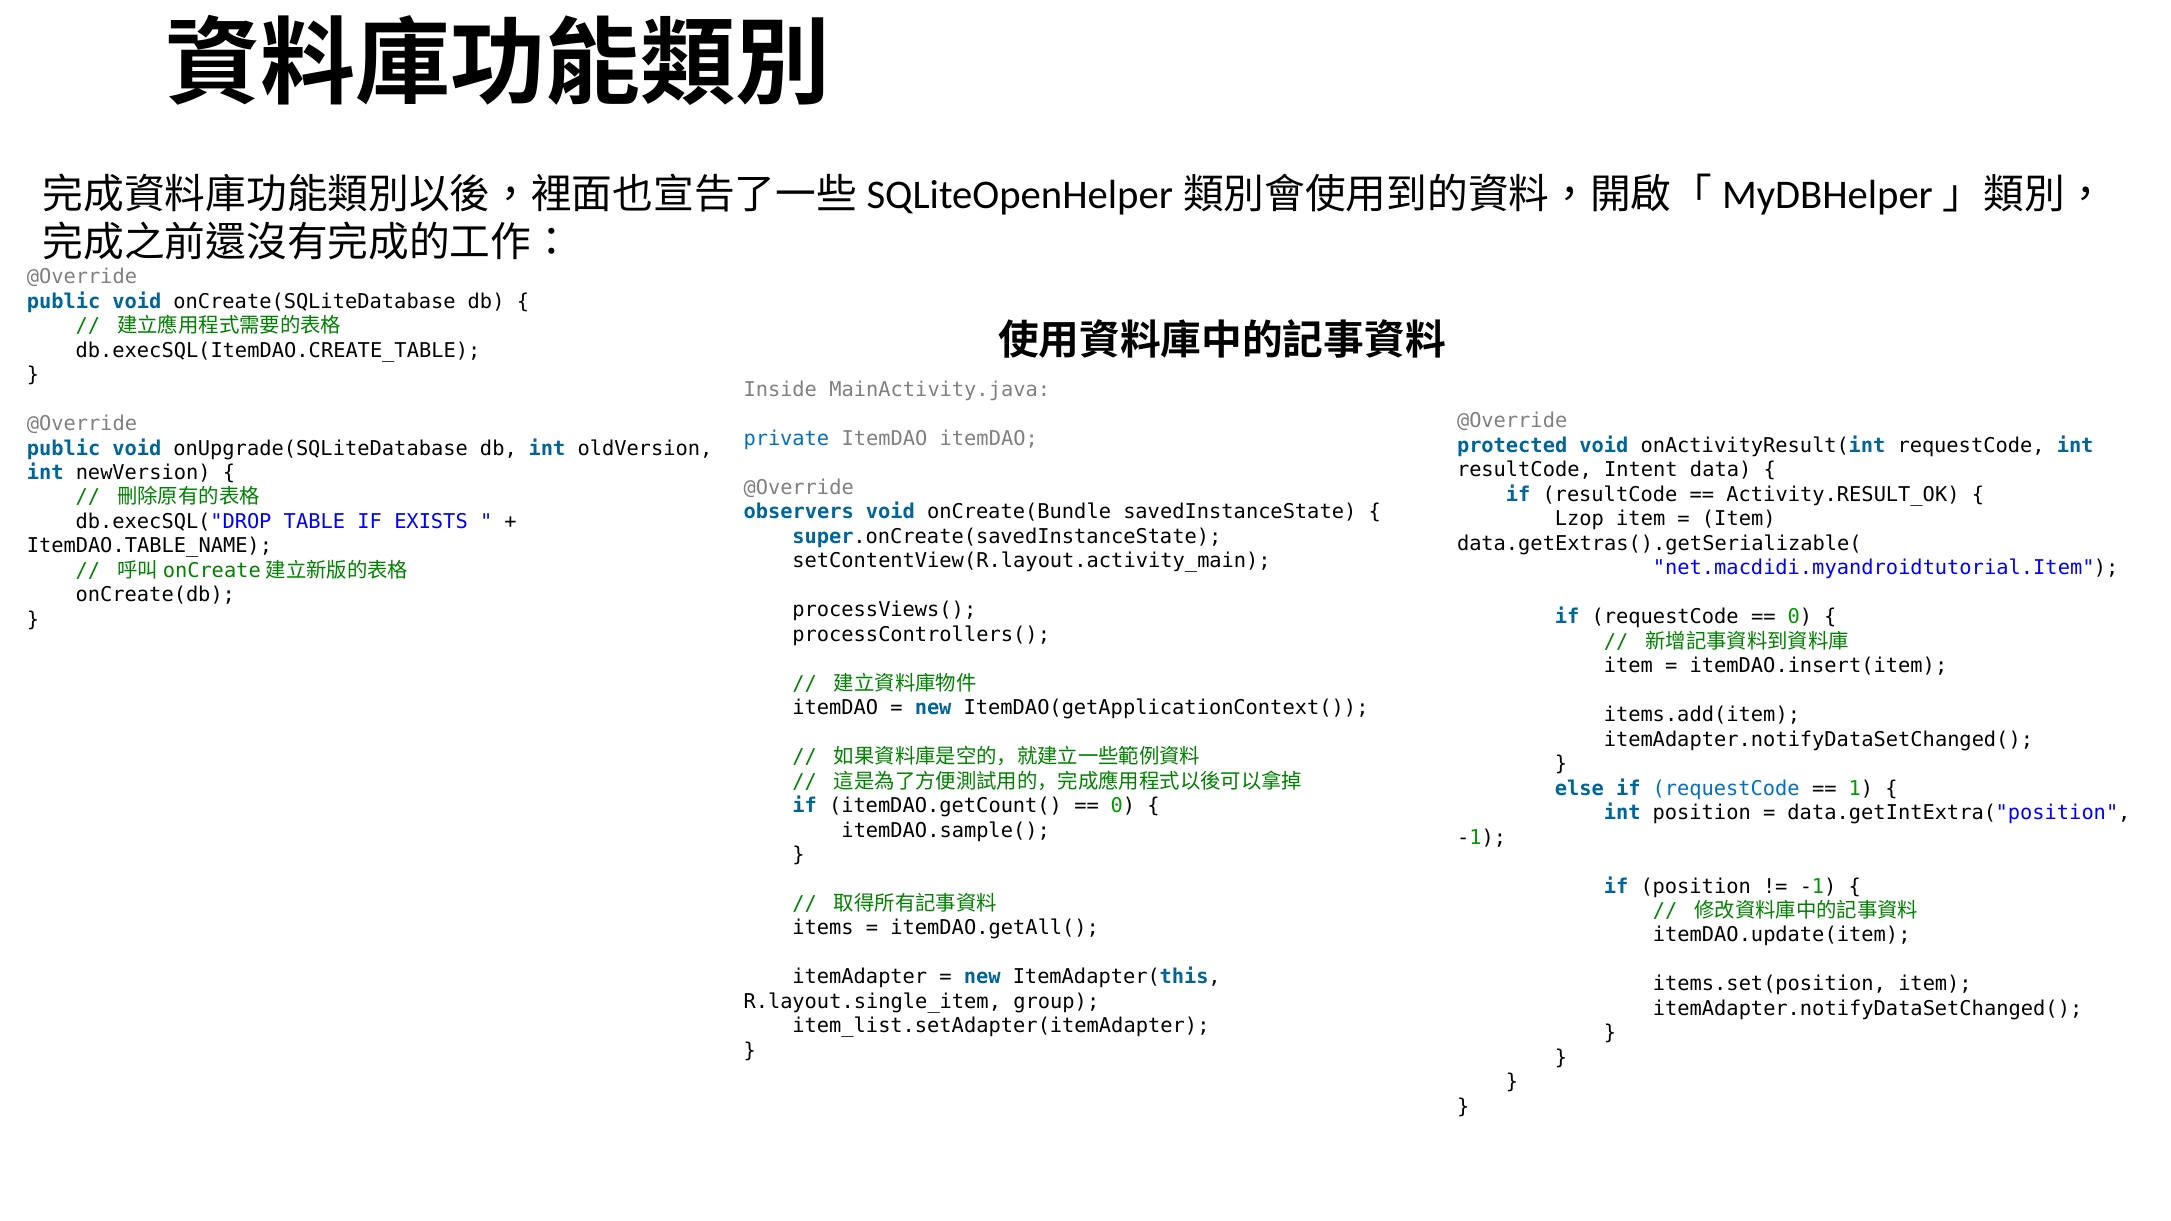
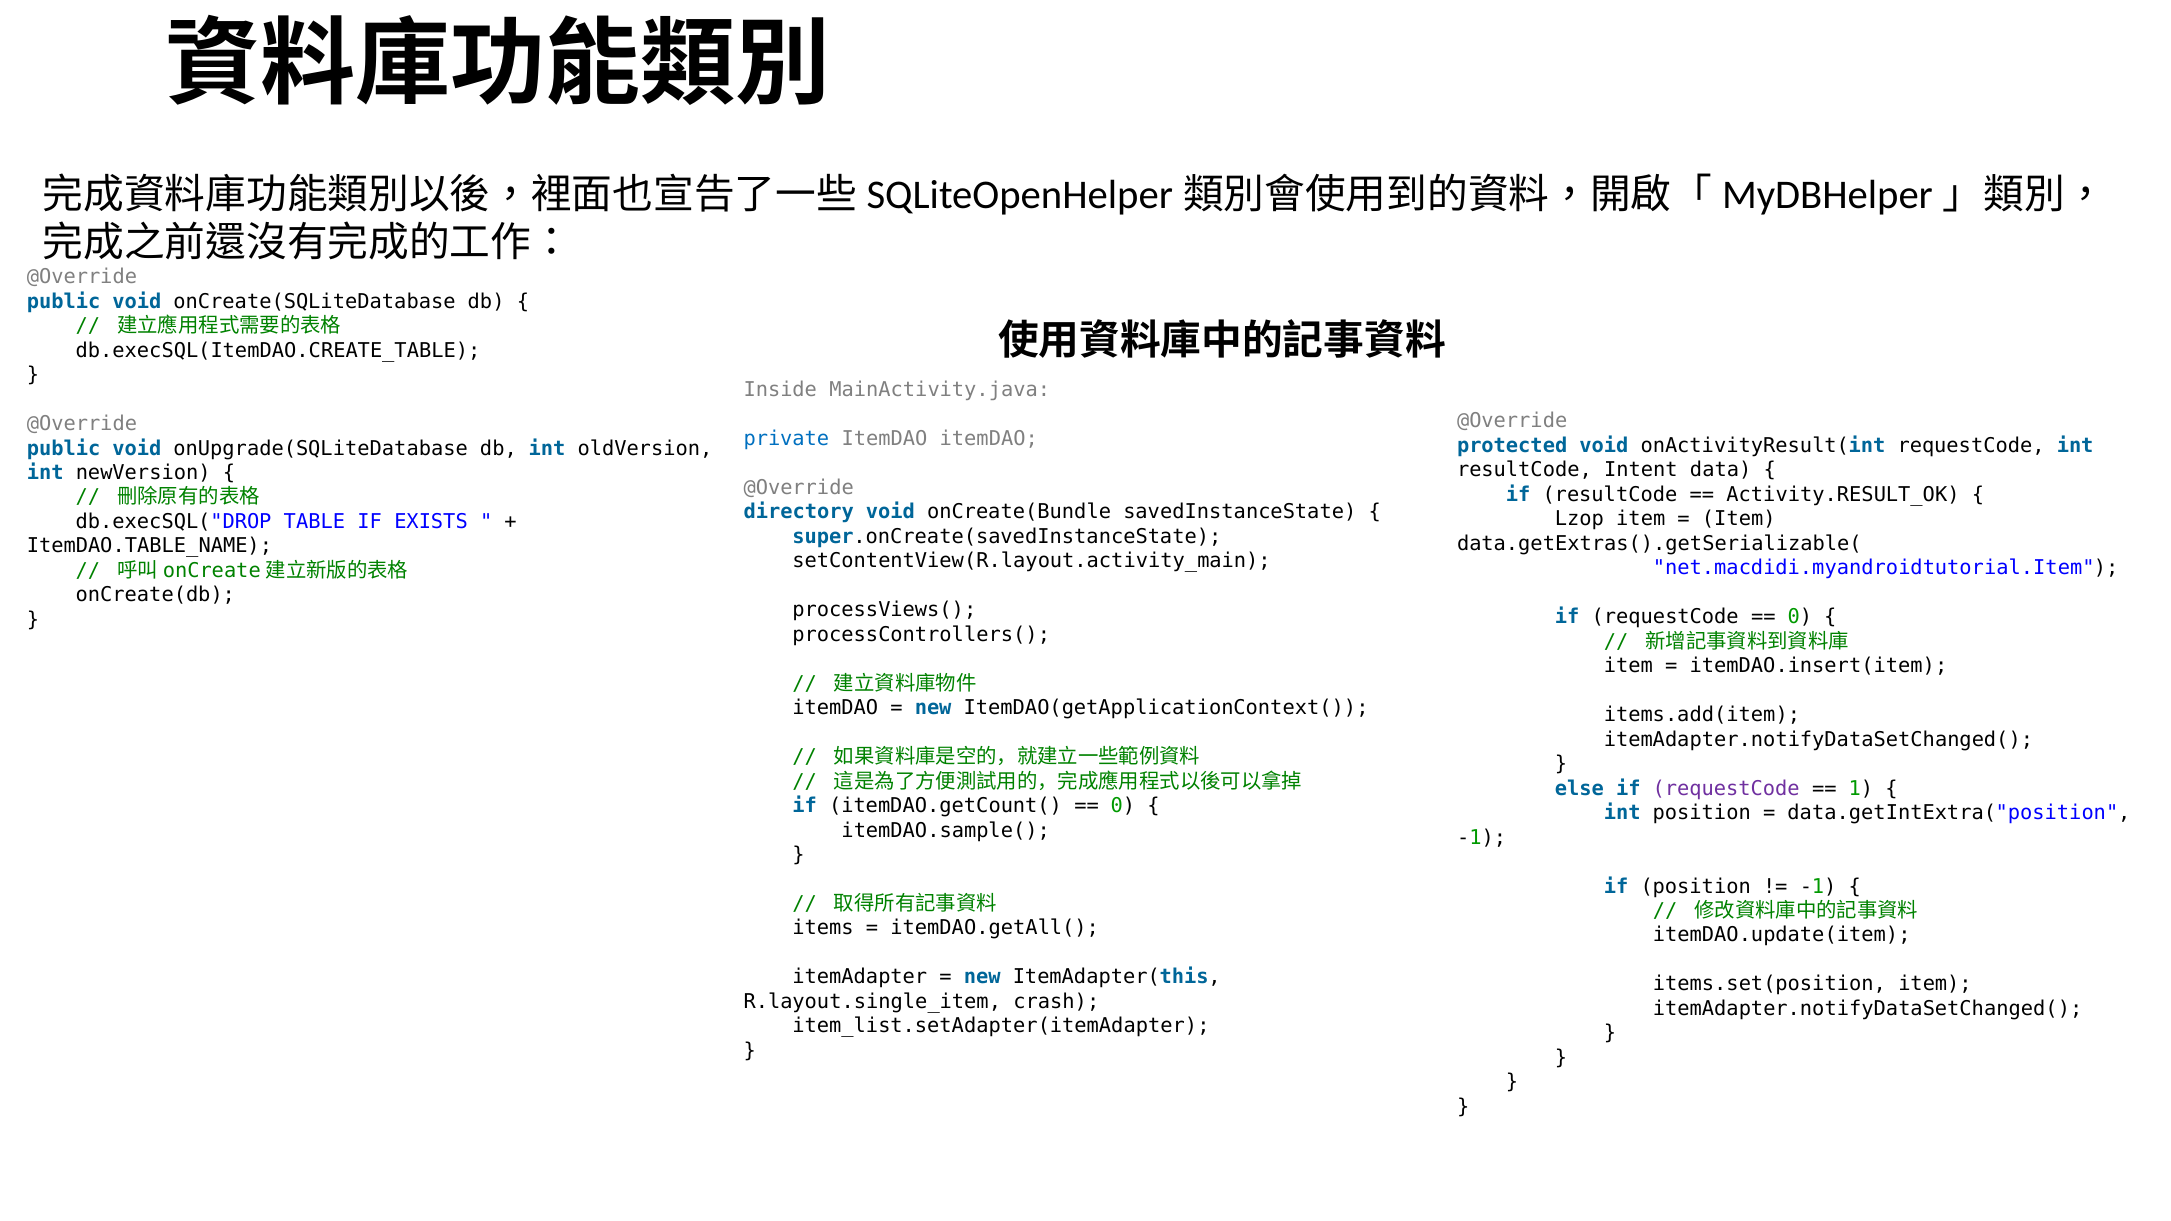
observers: observers -> directory (799, 512)
requestCode colour: blue -> purple (1726, 788)
group: group -> crash (1056, 1002)
